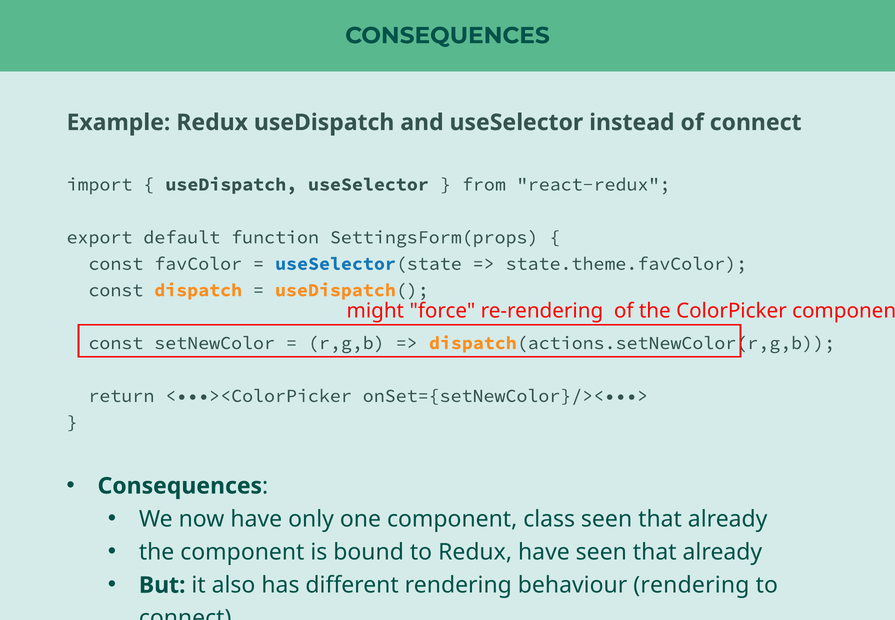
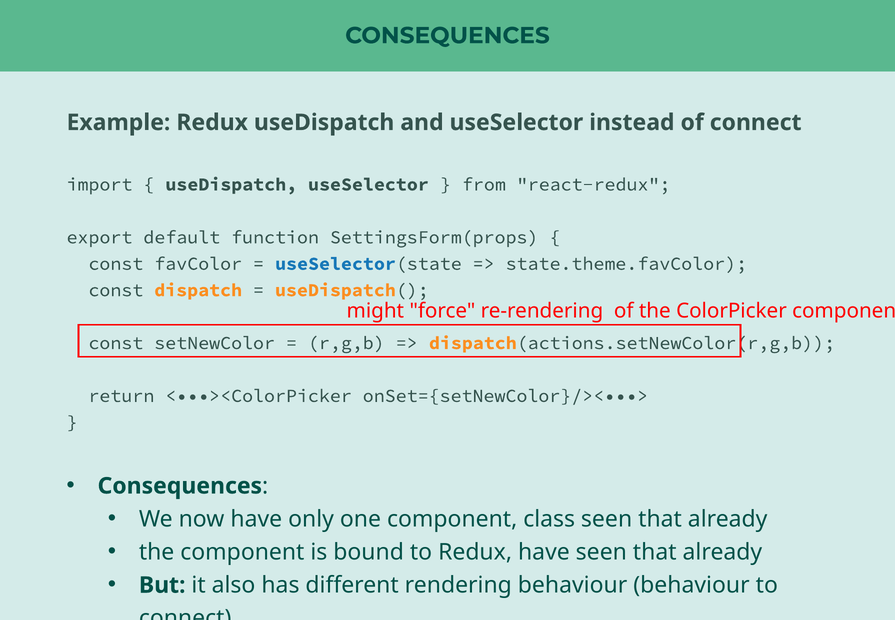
behaviour rendering: rendering -> behaviour (691, 585)
